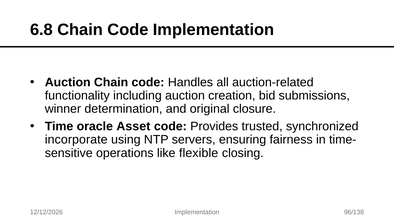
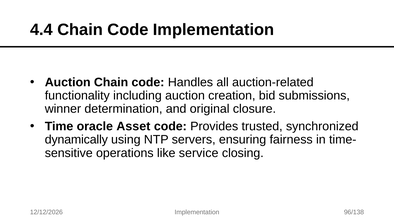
6.8: 6.8 -> 4.4 (41, 30)
incorporate: incorporate -> dynamically (76, 139)
flexible: flexible -> service (199, 153)
